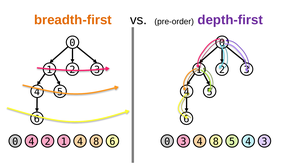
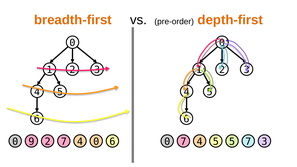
depth-first colour: purple -> orange (230, 20)
0 4: 4 -> 9 (31, 142)
2 1: 1 -> 7 (64, 142)
8: 8 -> 0 (96, 142)
0 3: 3 -> 7 (183, 142)
8: 8 -> 5 (216, 142)
5 4: 4 -> 7 (248, 142)
